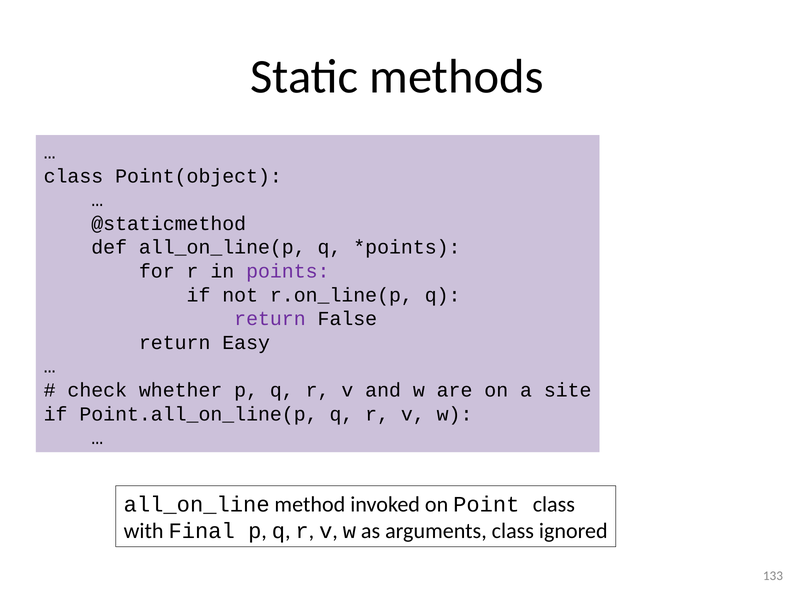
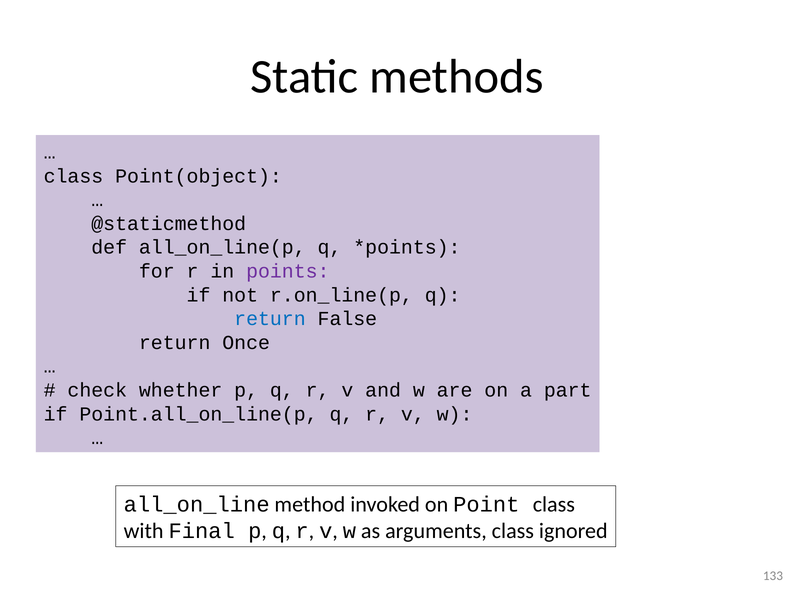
return colour: purple -> blue (270, 319)
Easy: Easy -> Once (246, 343)
site: site -> part (568, 391)
